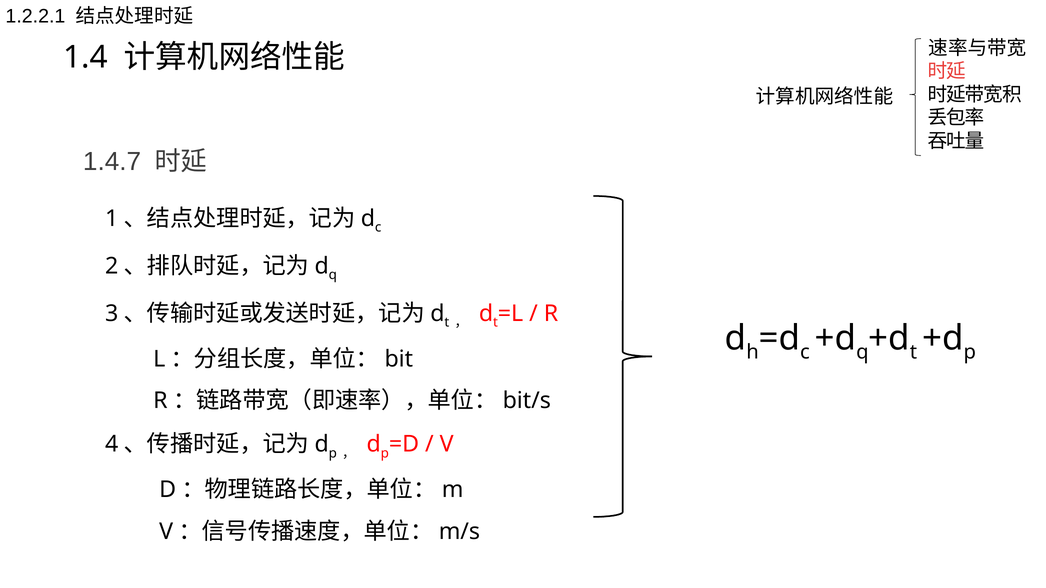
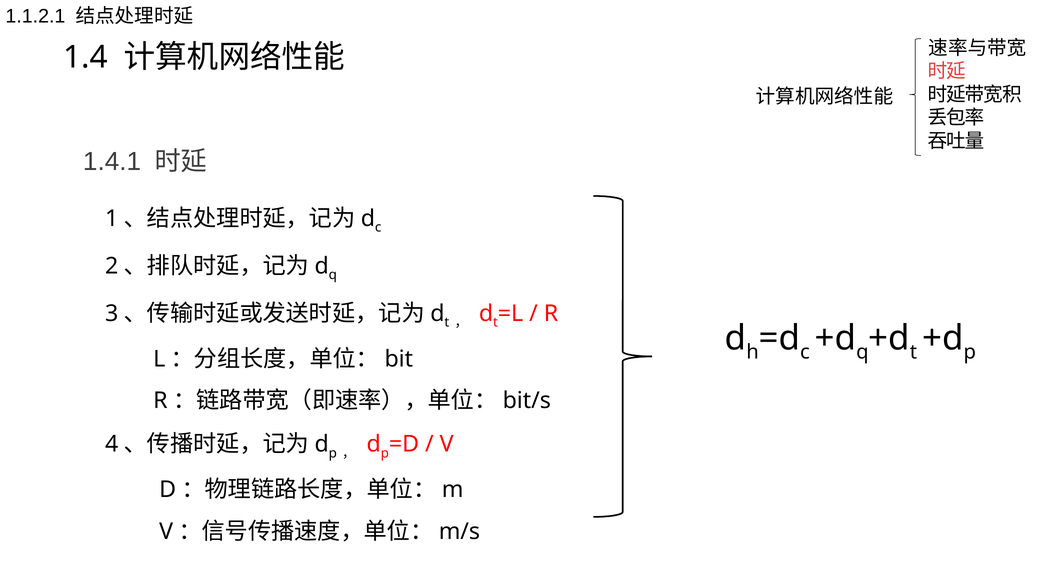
1.2.2.1: 1.2.2.1 -> 1.1.2.1 (35, 16)
1.4.7: 1.4.7 -> 1.4.1 (112, 162)
